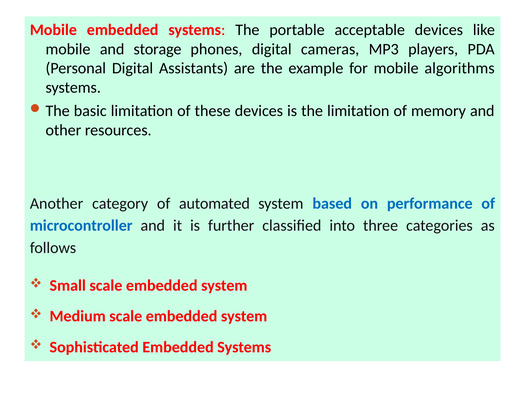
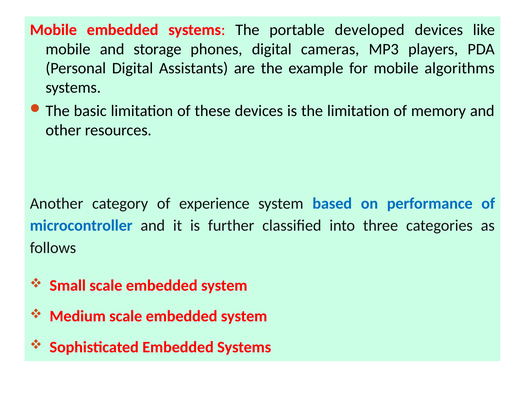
acceptable: acceptable -> developed (370, 30)
automated: automated -> experience (214, 203)
